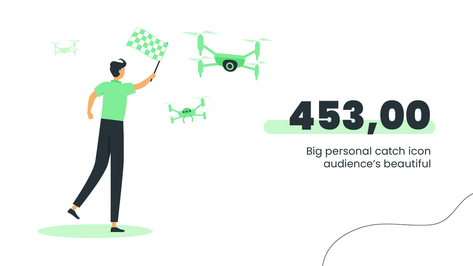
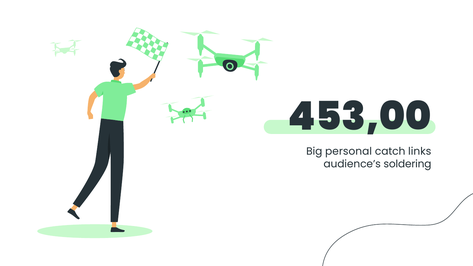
icon: icon -> links (420, 151)
beautiful: beautiful -> soldering (407, 164)
